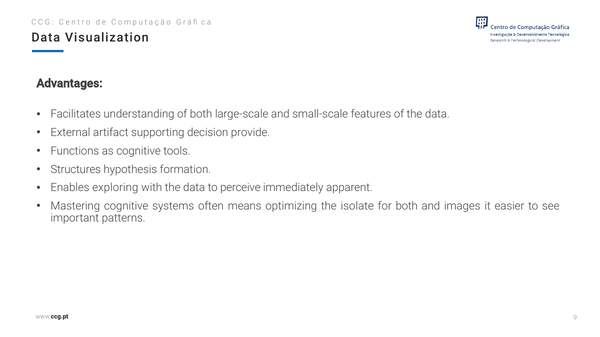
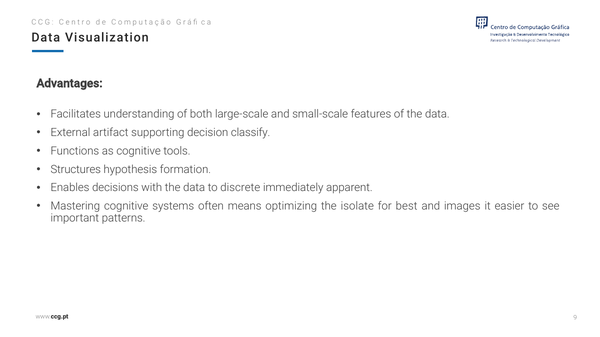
provide: provide -> classify (251, 133)
exploring: exploring -> decisions (115, 188)
perceive: perceive -> discrete (240, 188)
for both: both -> best (407, 206)
